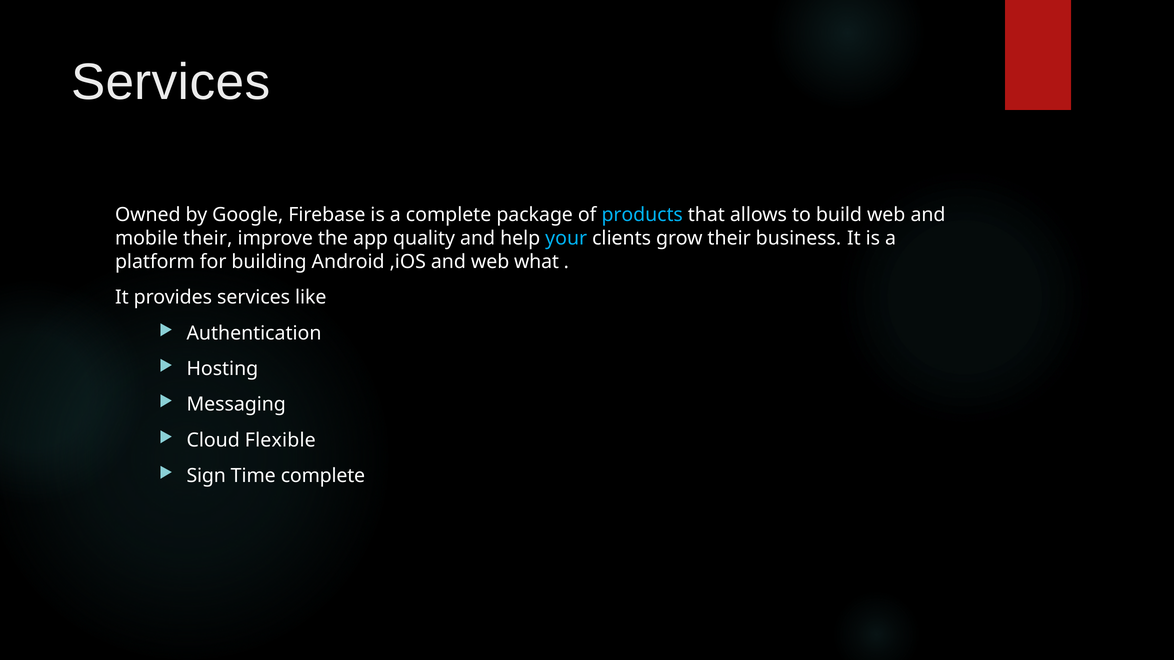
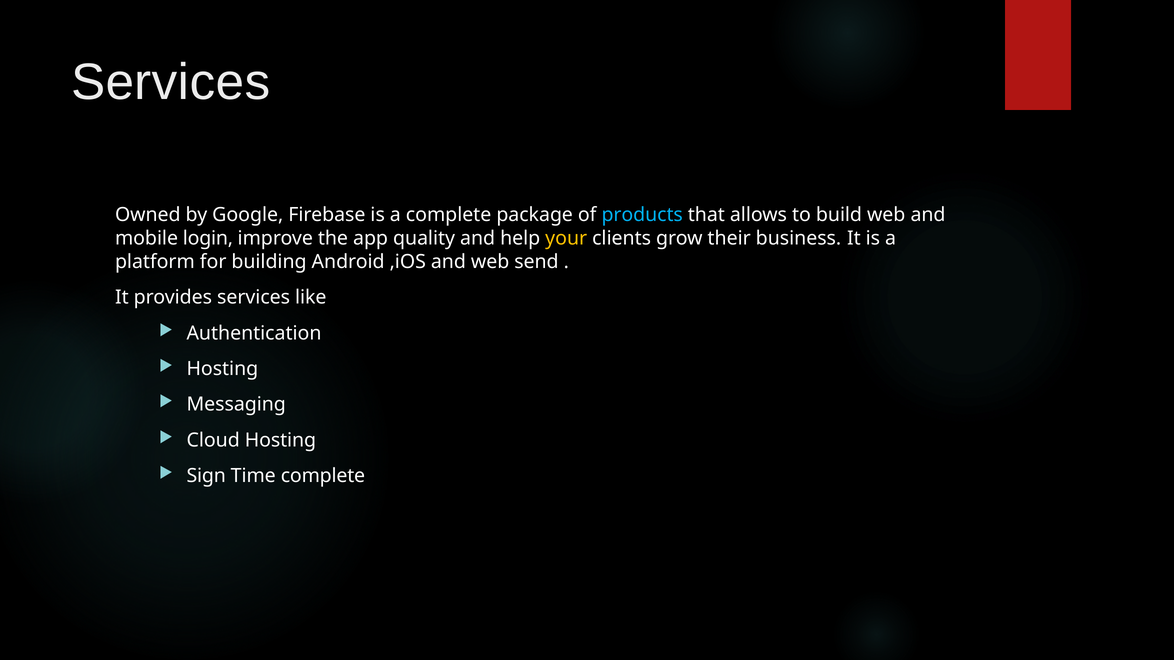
mobile their: their -> login (208, 239)
your colour: light blue -> yellow (566, 239)
what: what -> send (536, 262)
Cloud Flexible: Flexible -> Hosting (280, 440)
